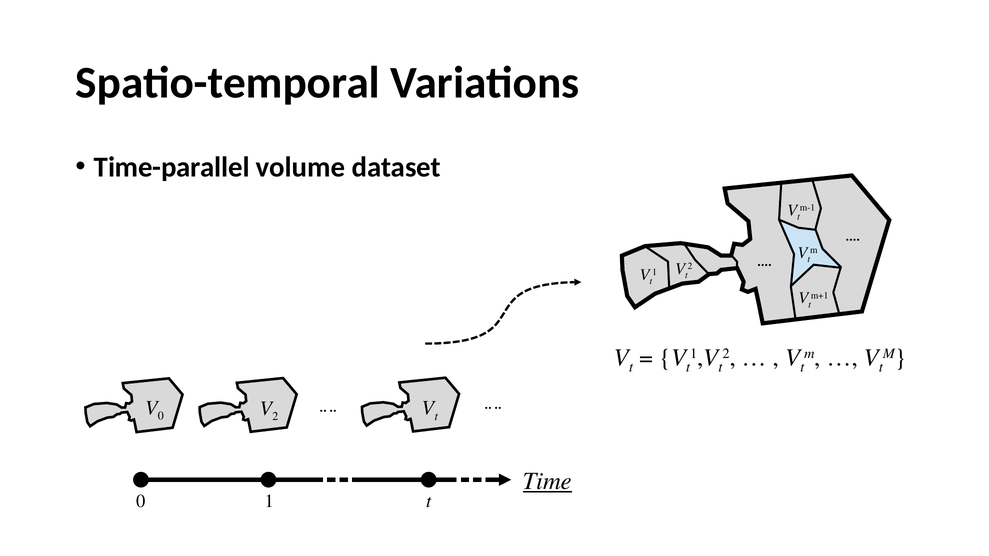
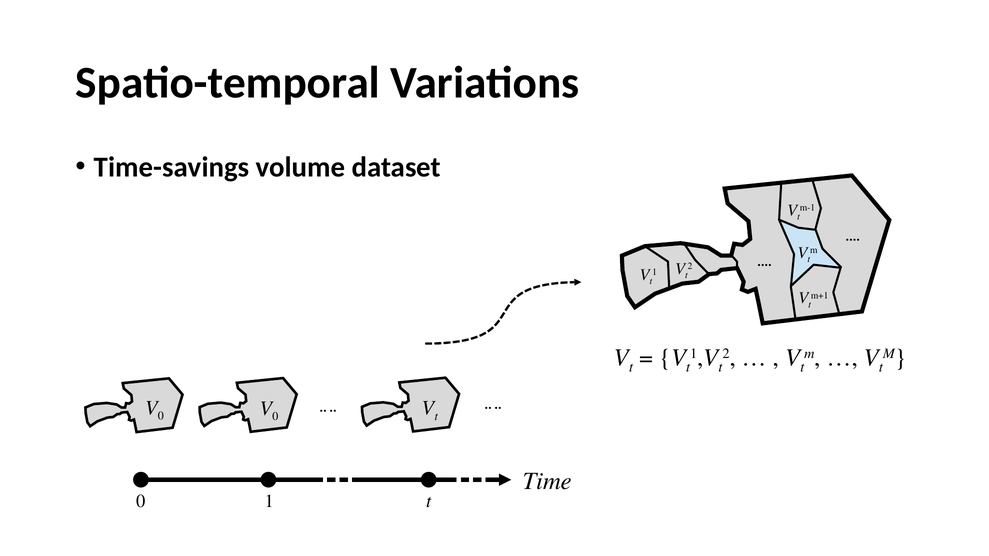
Time-parallel: Time-parallel -> Time-savings (172, 167)
2: 2 -> 0 (275, 417)
Time underline: present -> none (547, 481)
